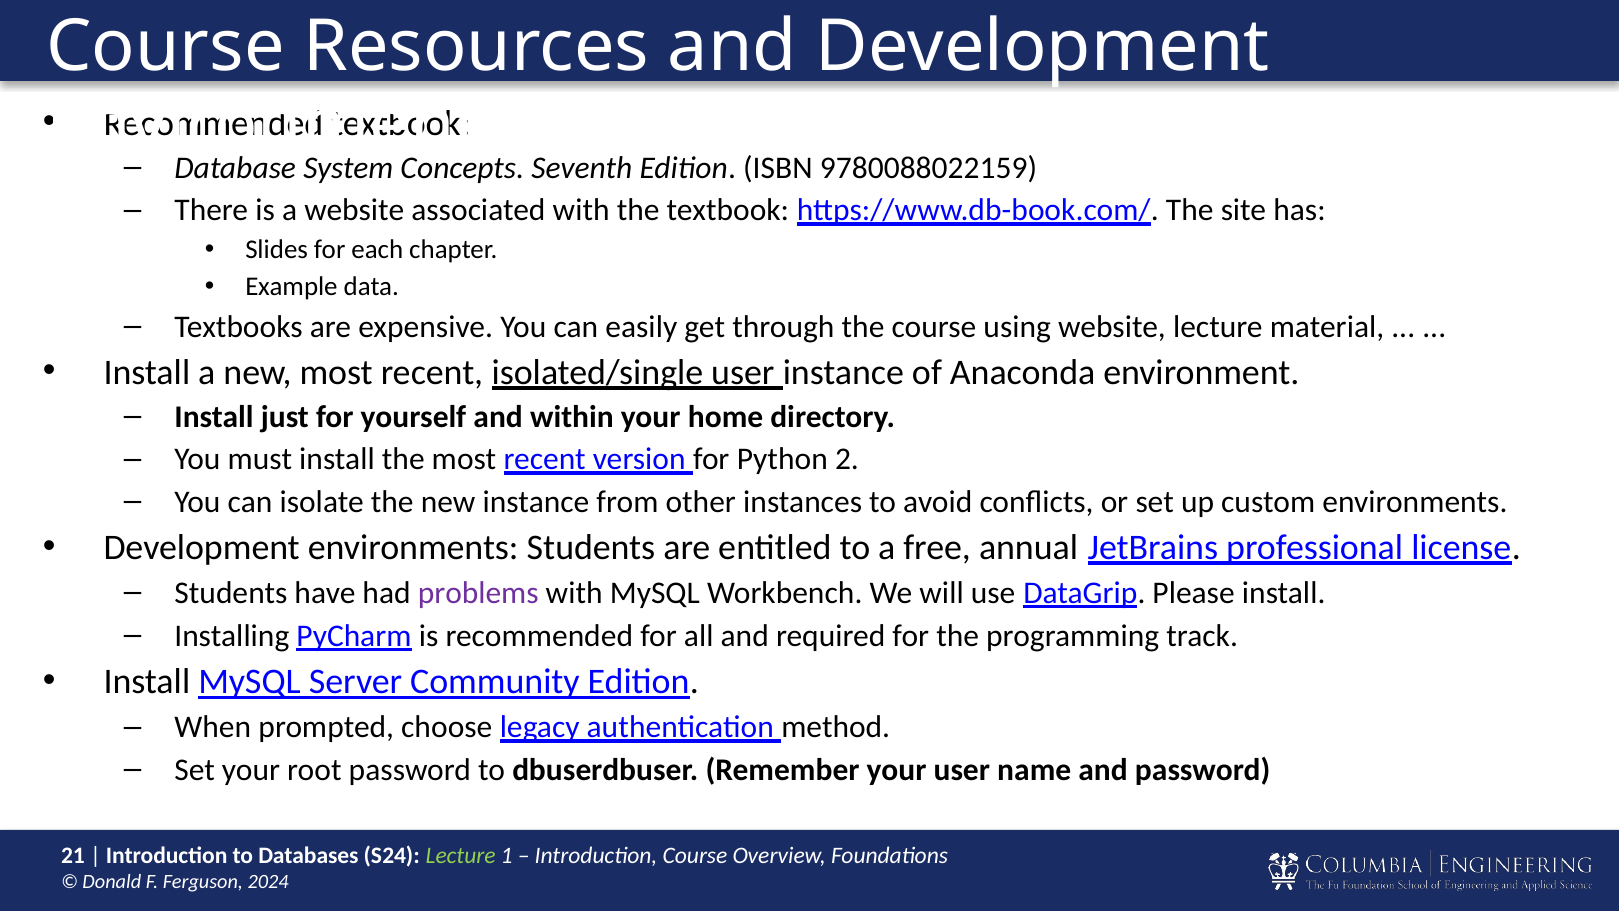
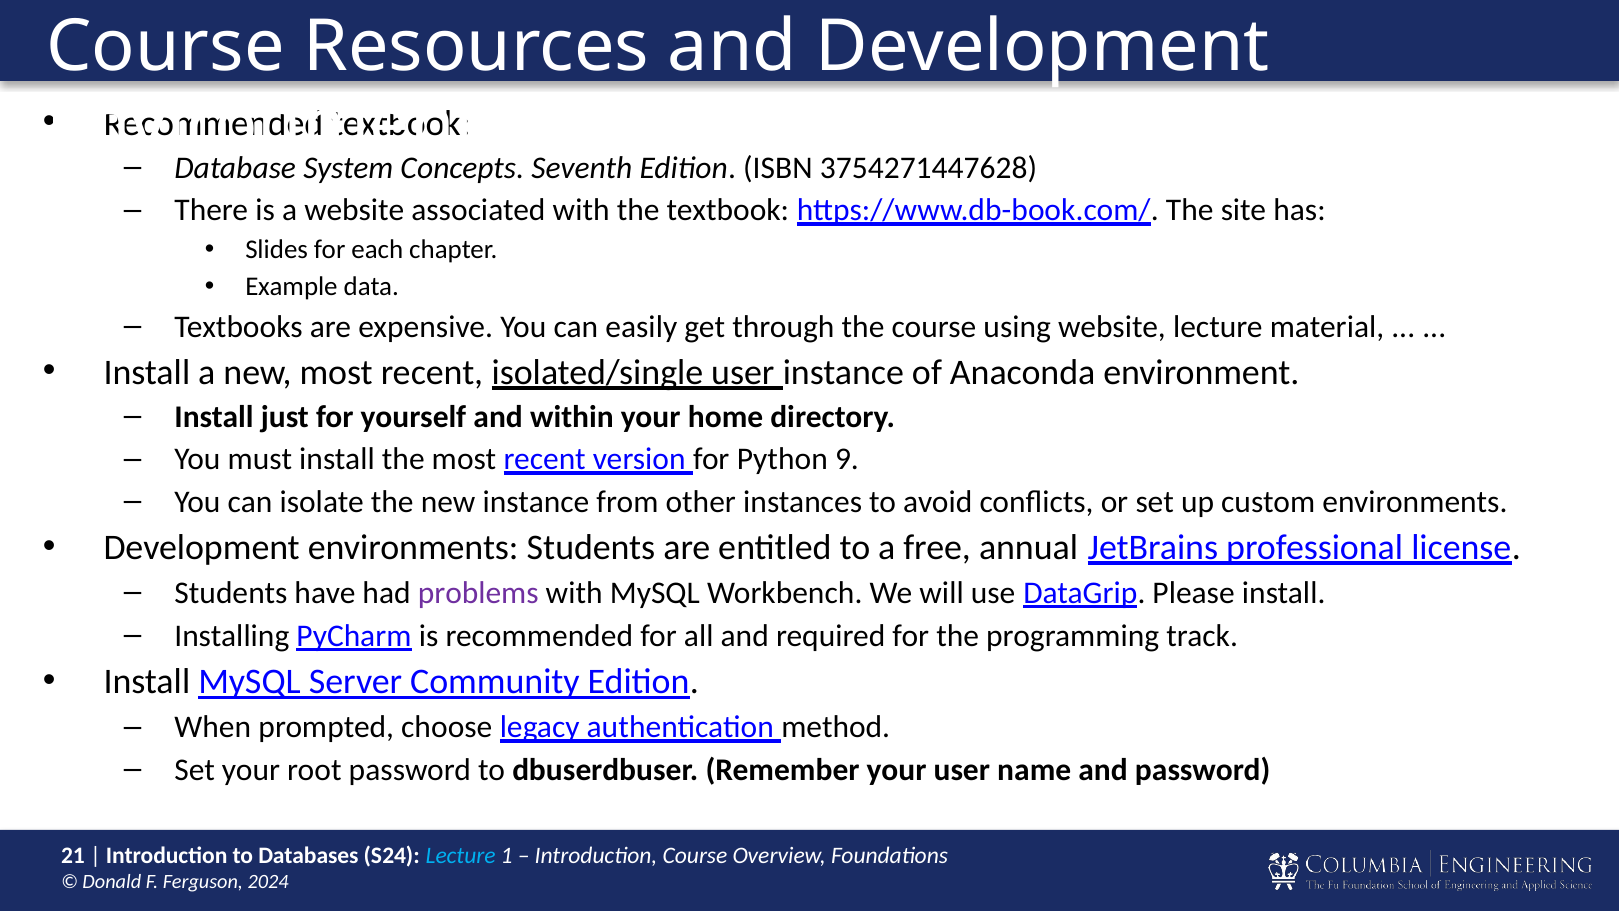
9780088022159: 9780088022159 -> 3754271447628 (929, 168)
2: 2 -> 9 (847, 459)
Lecture colour: light green -> light blue (461, 855)
